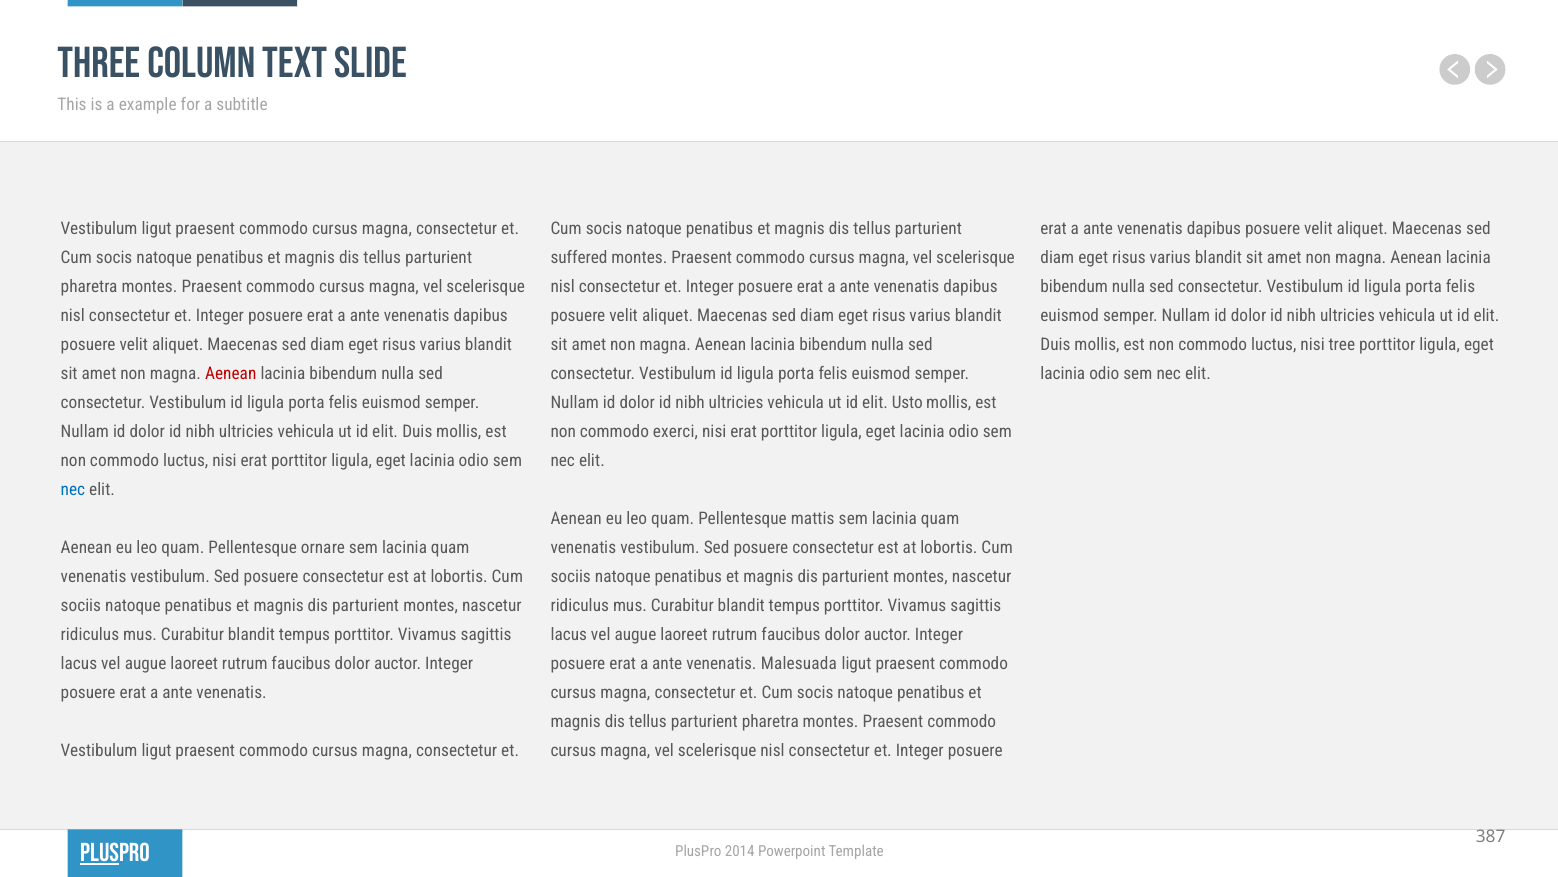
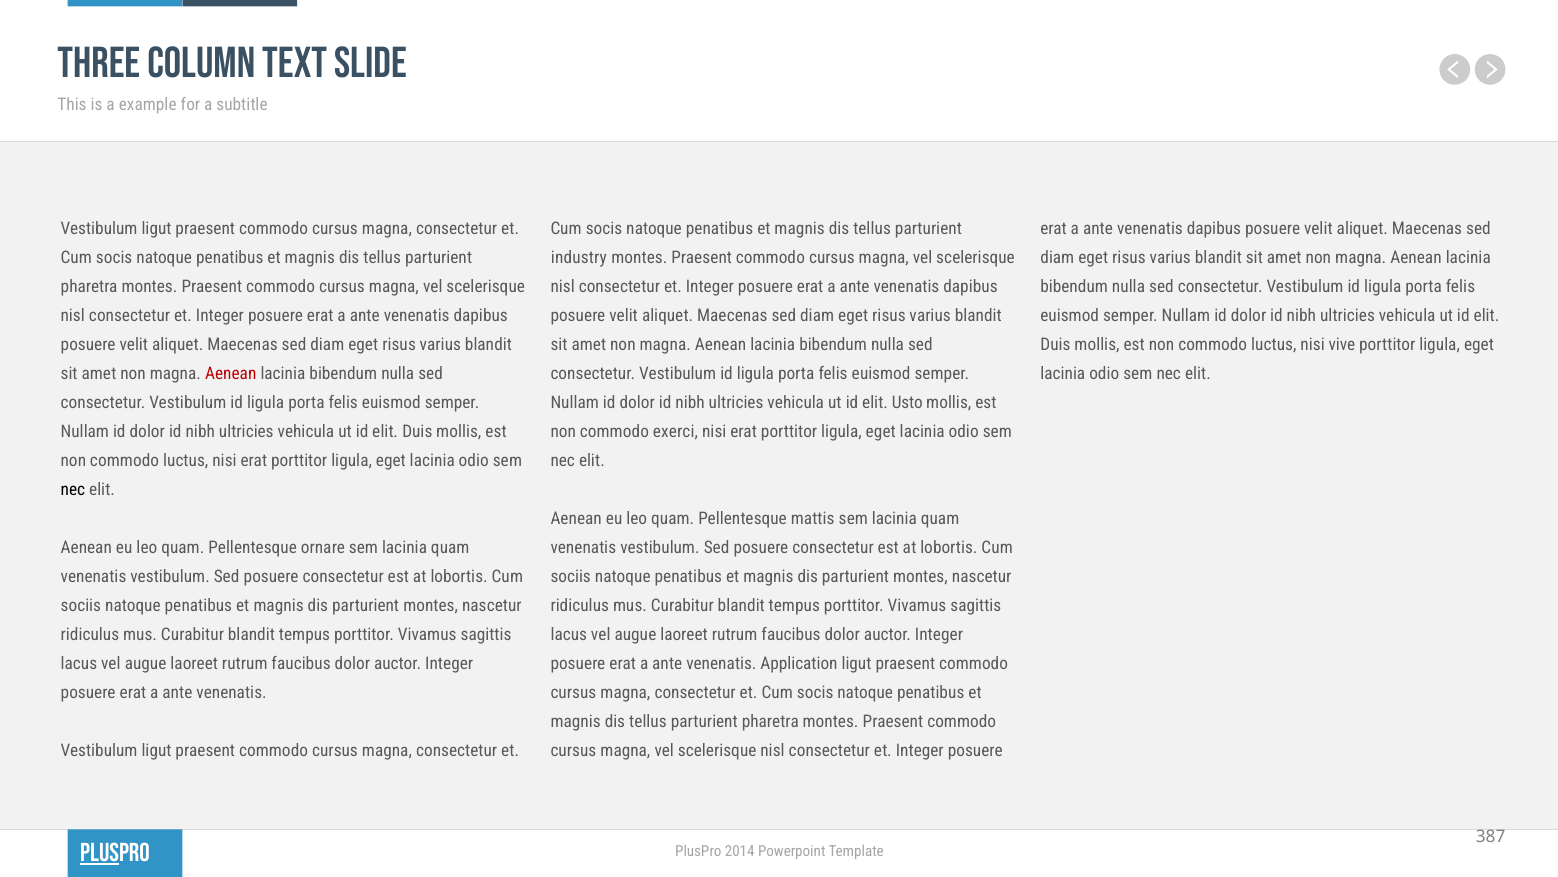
suffered: suffered -> industry (579, 257)
tree: tree -> vive (1342, 344)
nec colour: blue -> black (73, 490)
Malesuada: Malesuada -> Application (799, 664)
